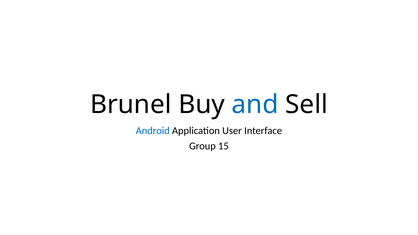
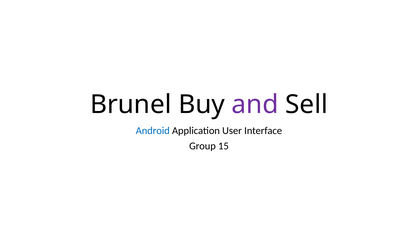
and colour: blue -> purple (255, 104)
